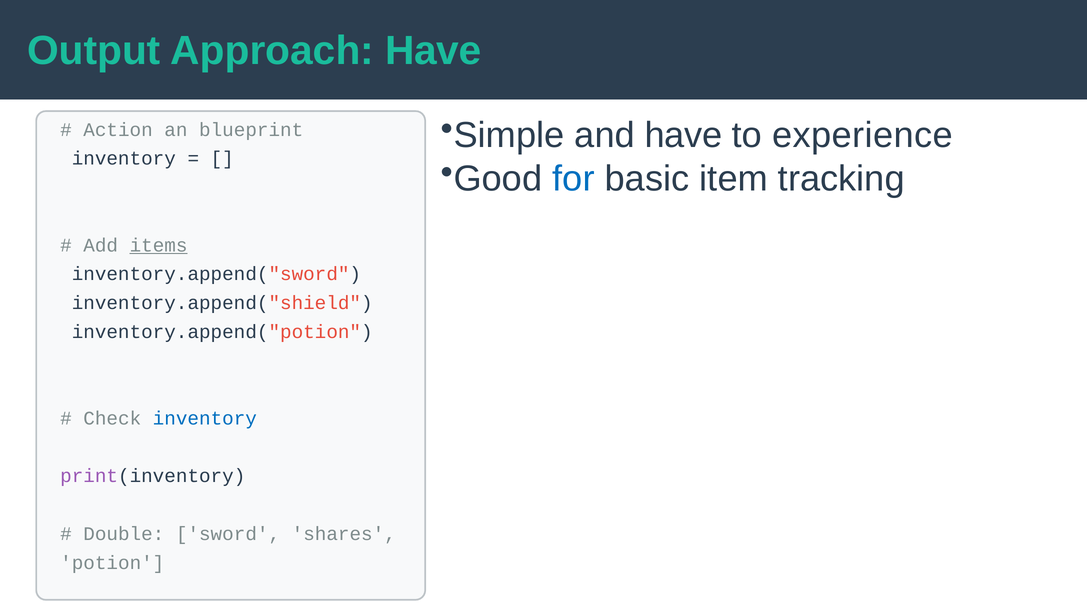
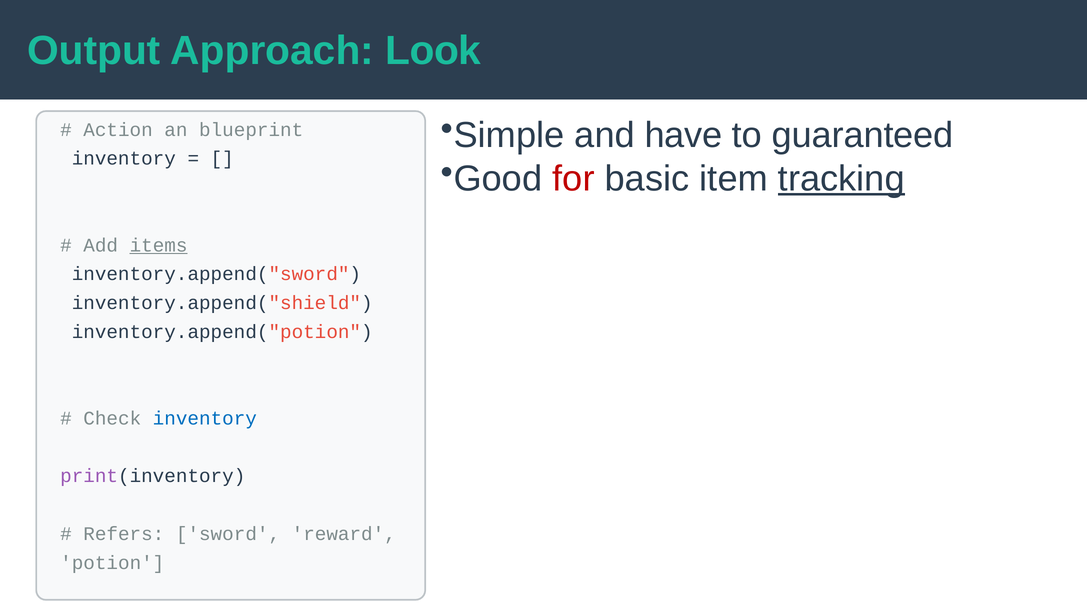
Approach Have: Have -> Look (433, 51)
experience: experience -> guaranteed (863, 135)
for colour: blue -> red (573, 179)
tracking underline: none -> present (841, 179)
Double: Double -> Refers (124, 534)
shares: shares -> reward (344, 534)
